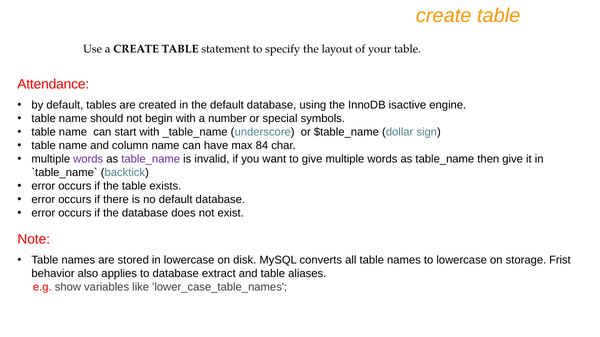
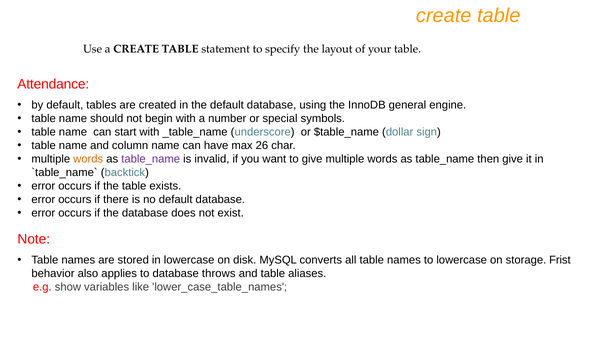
isactive: isactive -> general (407, 105)
84: 84 -> 26 (262, 146)
words colour: purple -> orange (88, 159)
extract: extract -> throws (219, 274)
